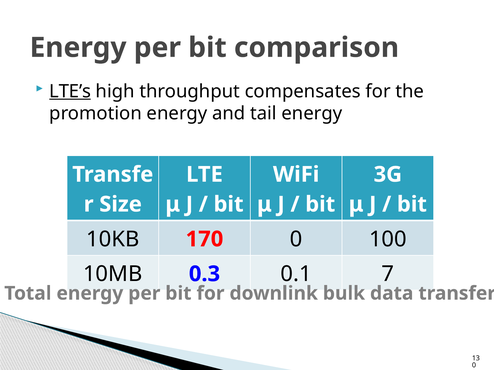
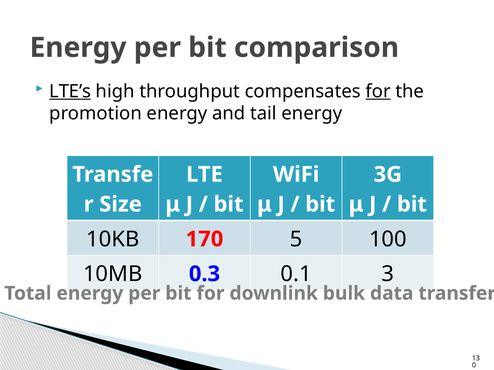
for underline: none -> present (378, 91)
0: 0 -> 5 (296, 239)
7: 7 -> 3 (388, 274)
